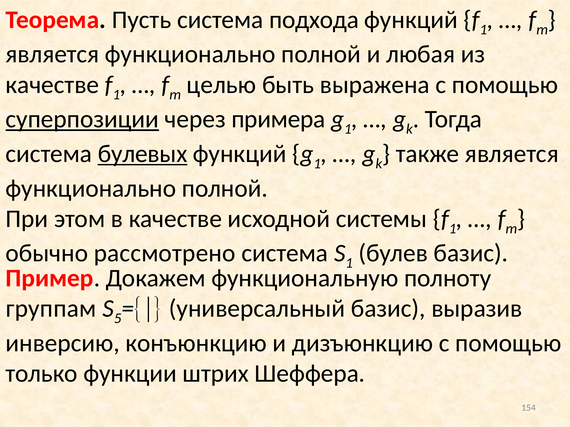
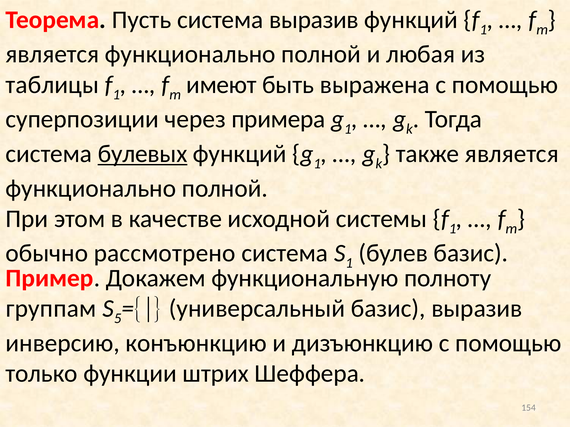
система подхода: подхода -> выразив (314, 20)
качестве: качестве -> таблицы (52, 85)
целью: целью -> имеют (222, 85)
суперпозиции underline: present -> none (82, 119)
